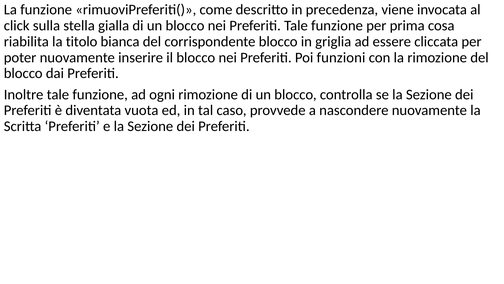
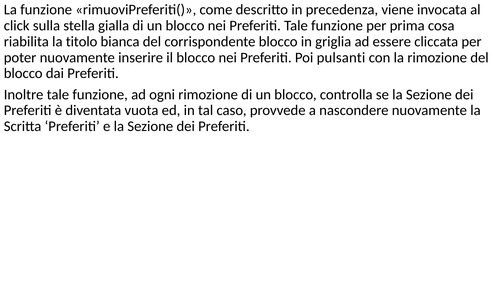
funzioni: funzioni -> pulsanti (341, 57)
